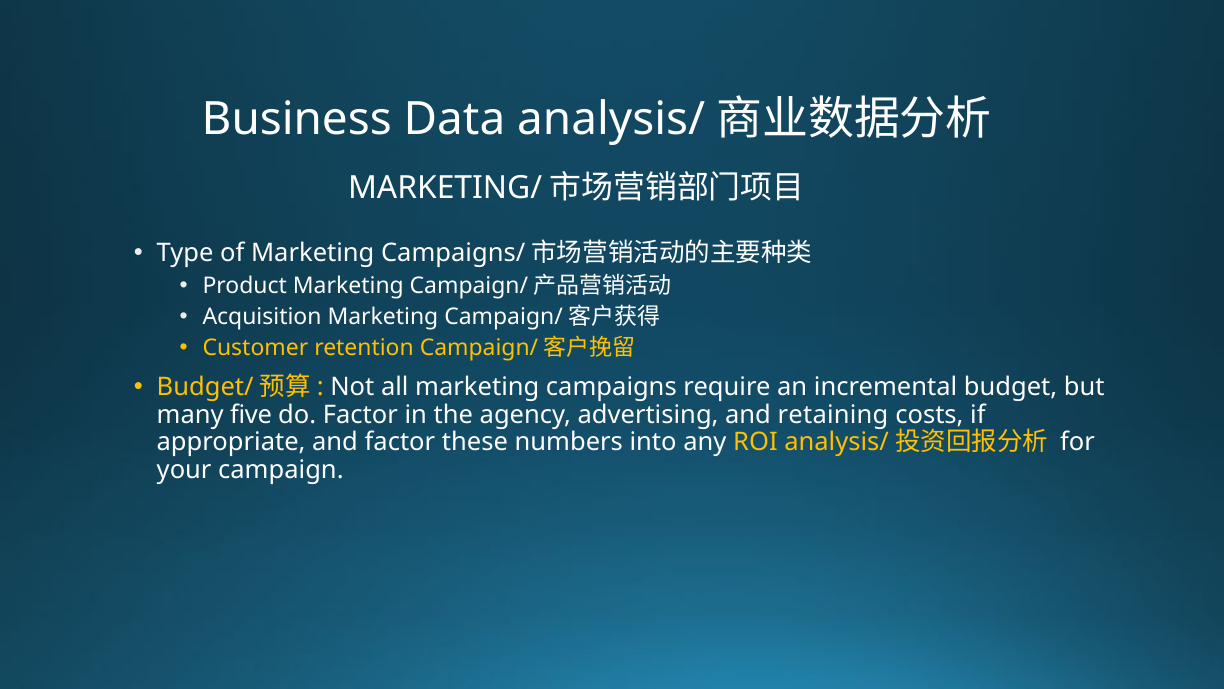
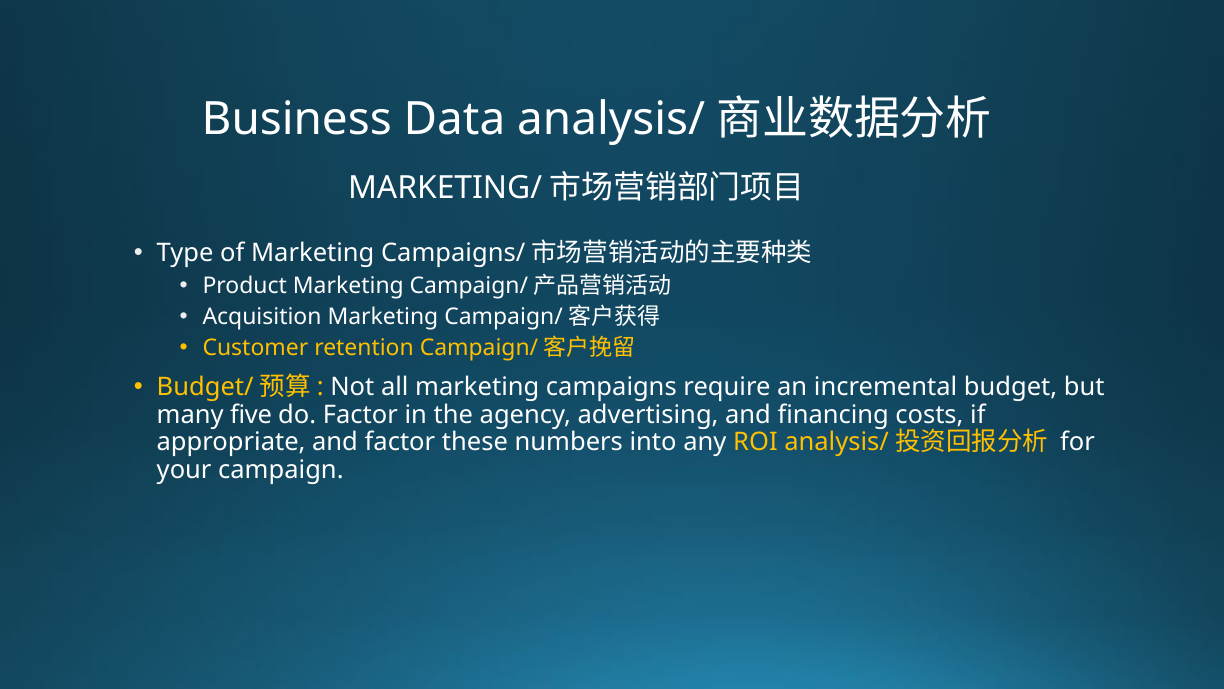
retaining: retaining -> financing (833, 415)
